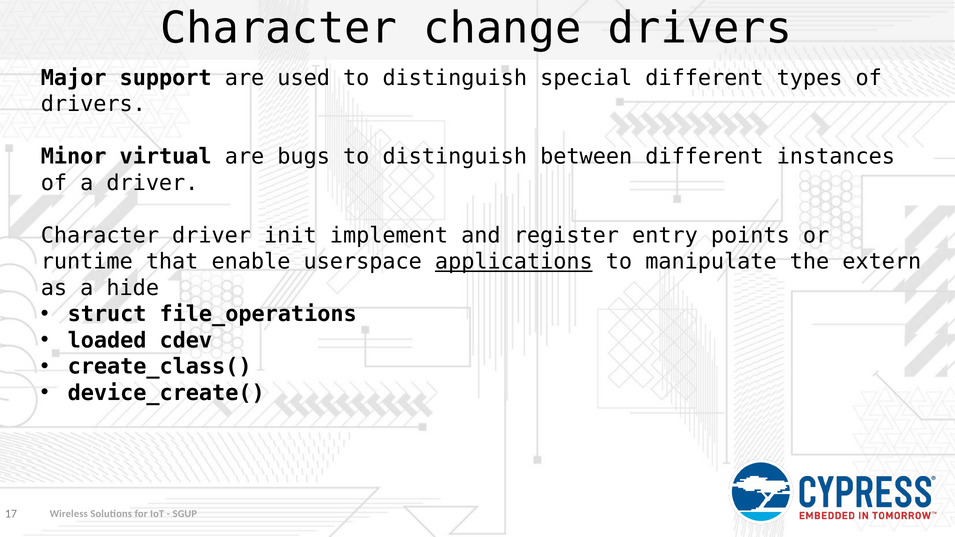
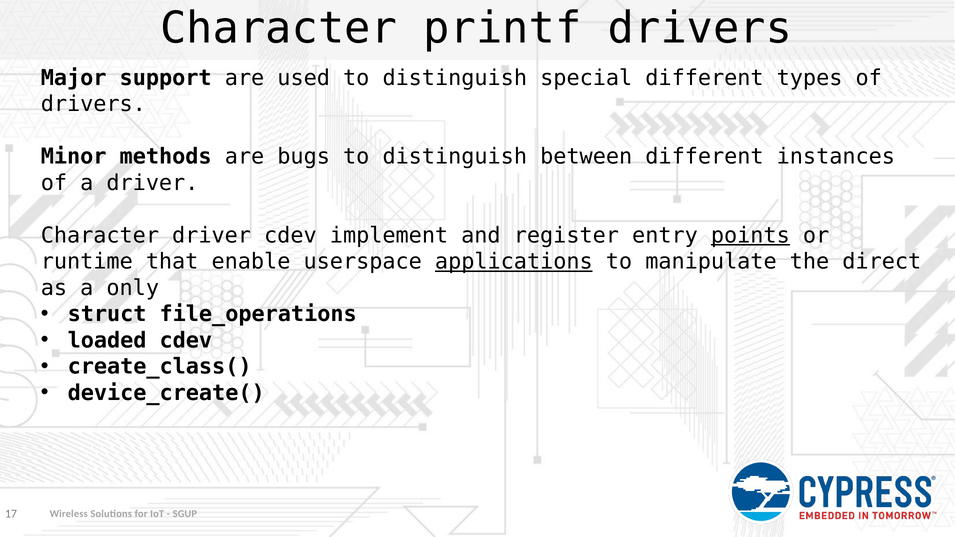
change: change -> printf (502, 28)
virtual: virtual -> methods (166, 157)
driver init: init -> cdev (290, 236)
points underline: none -> present (750, 236)
extern: extern -> direct (882, 262)
hide: hide -> only (133, 288)
